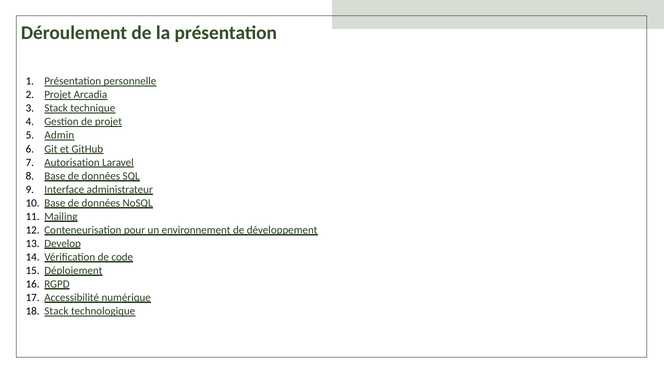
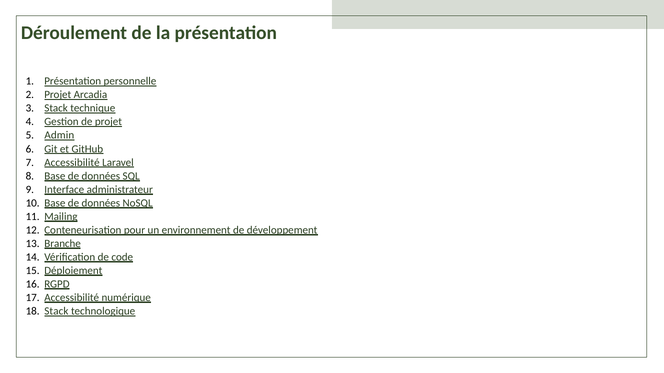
Autorisation: Autorisation -> Accessibilité (72, 163)
Develop: Develop -> Branche (63, 244)
